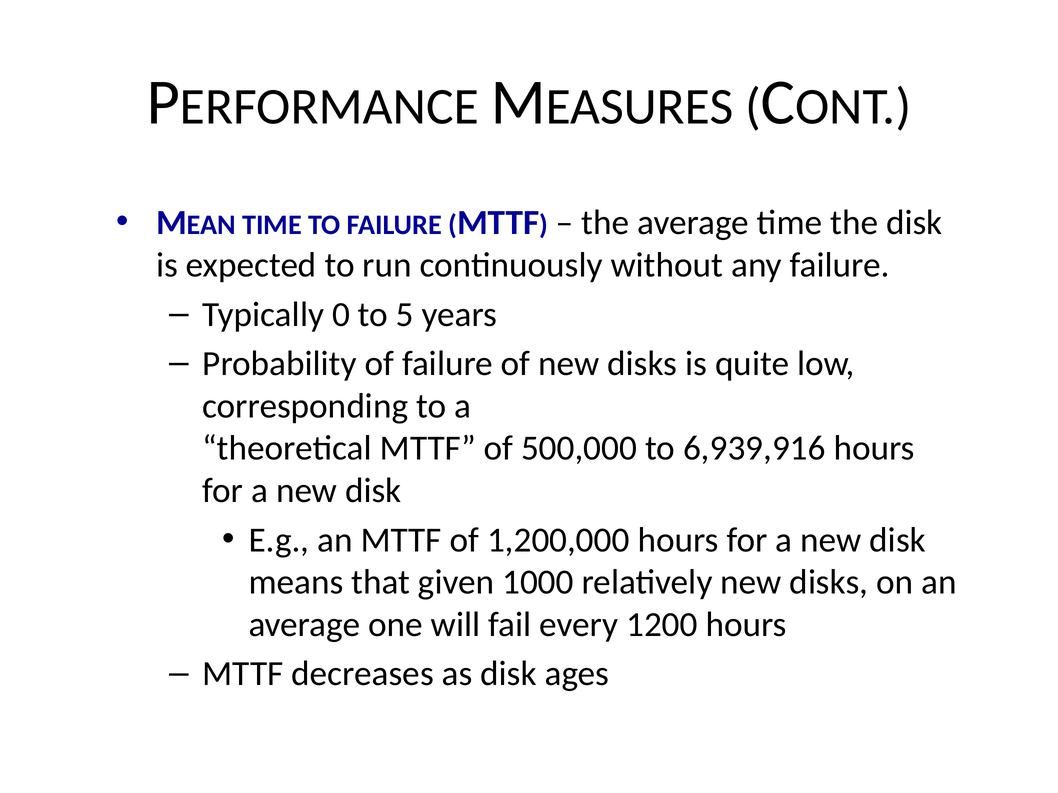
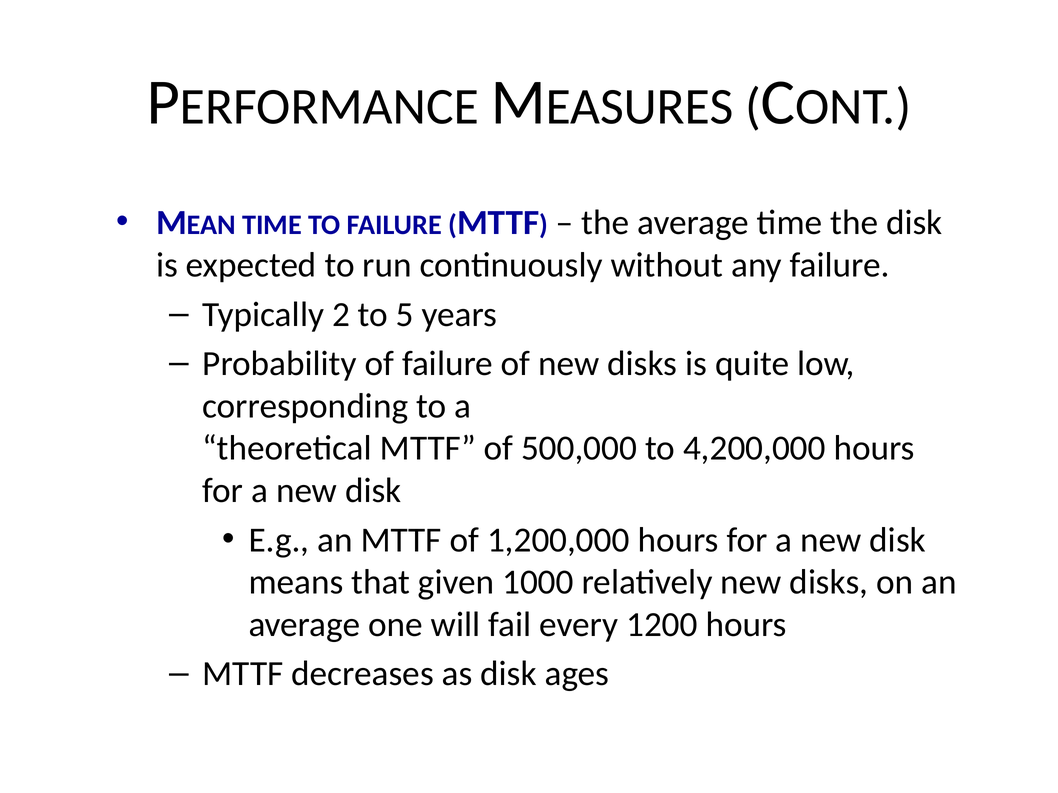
0: 0 -> 2 (341, 315)
6,939,916: 6,939,916 -> 4,200,000 (754, 449)
